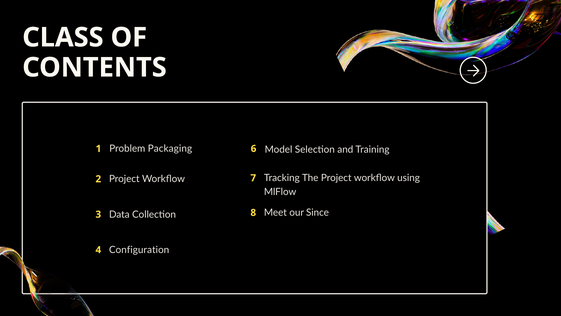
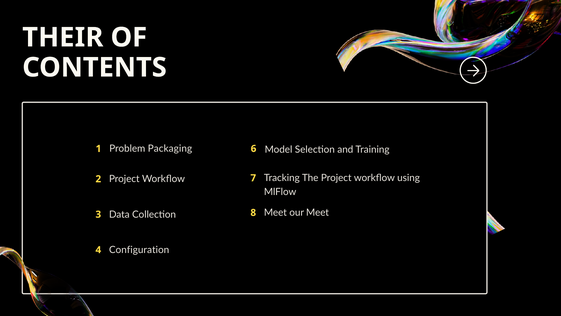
CLASS: CLASS -> THEIR (63, 37)
our Since: Since -> Meet (317, 212)
